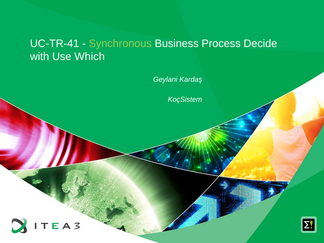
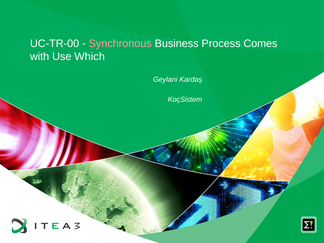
UC-TR-41: UC-TR-41 -> UC-TR-00 (55, 44)
Synchronous colour: light green -> pink (120, 44)
Decide: Decide -> Comes (260, 44)
